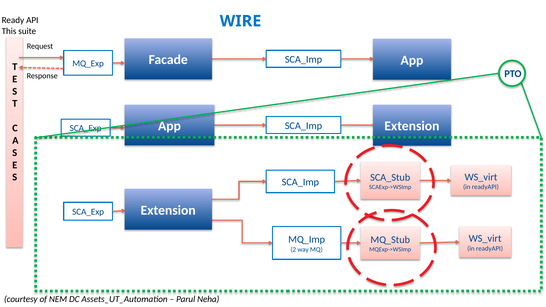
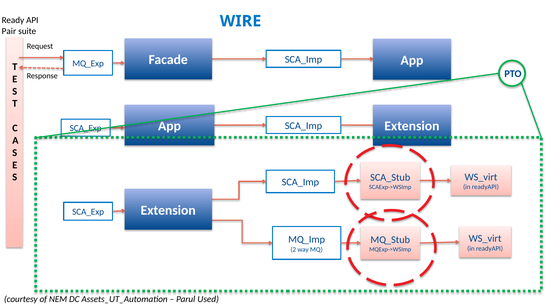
This: This -> Pair (9, 31)
Neha: Neha -> Used (208, 299)
